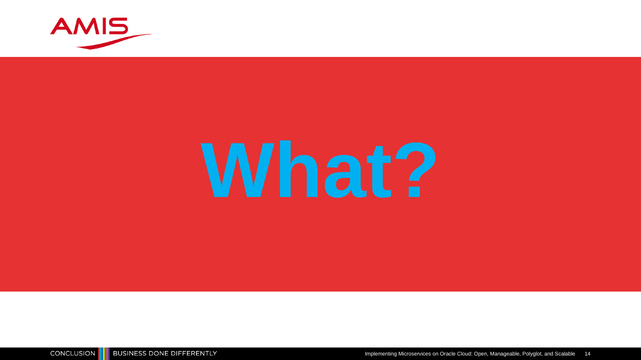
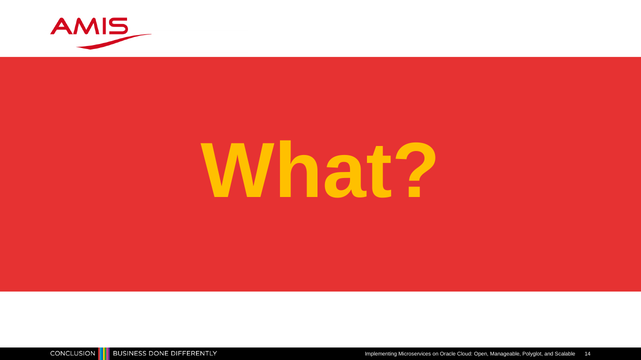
What colour: light blue -> yellow (320, 172)
